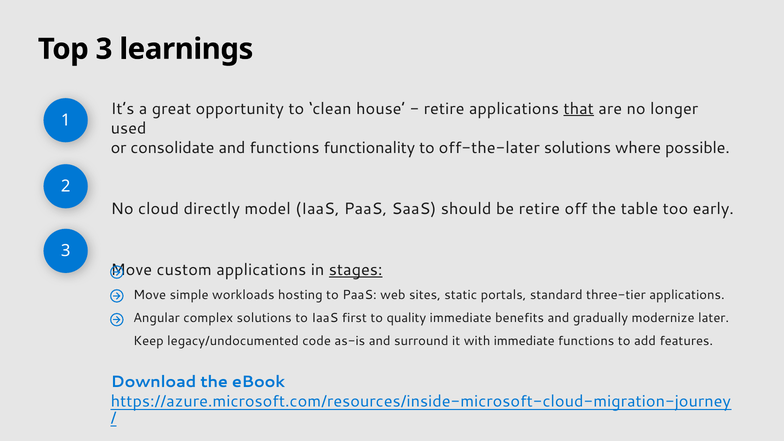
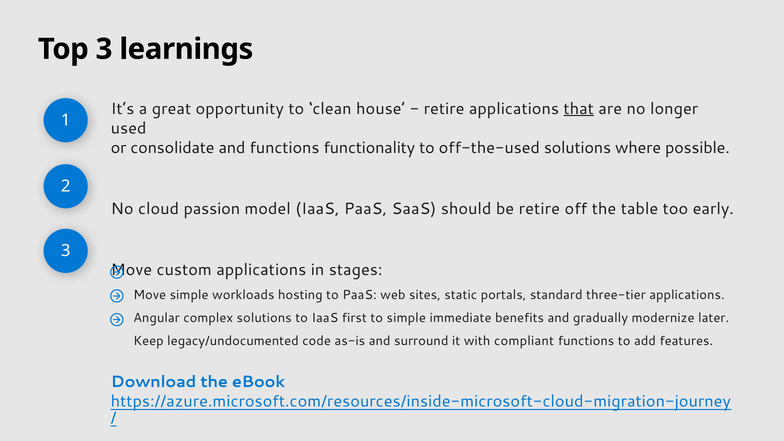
off-the-later: off-the-later -> off-the-used (489, 148)
directly: directly -> passion (212, 209)
stages underline: present -> none (356, 270)
to quality: quality -> simple (406, 318)
with immediate: immediate -> compliant (524, 341)
